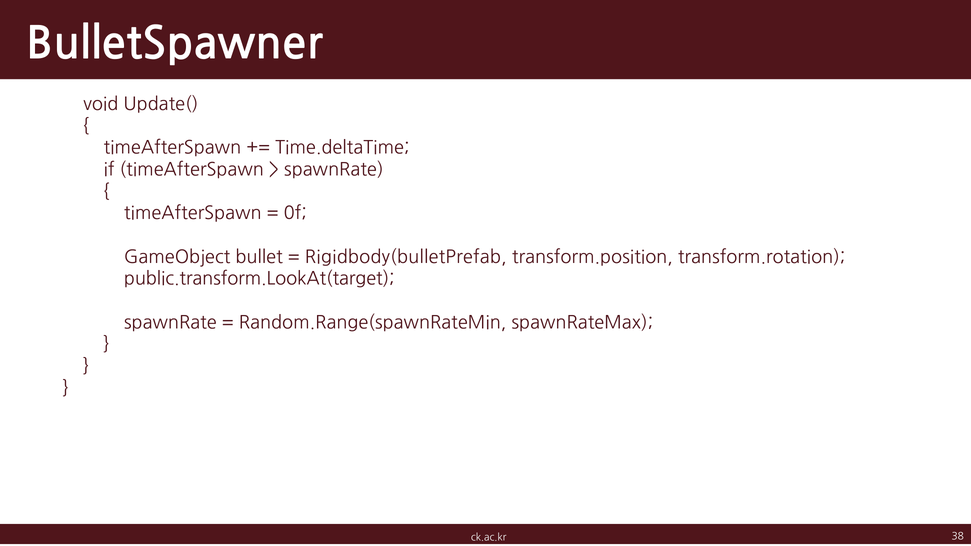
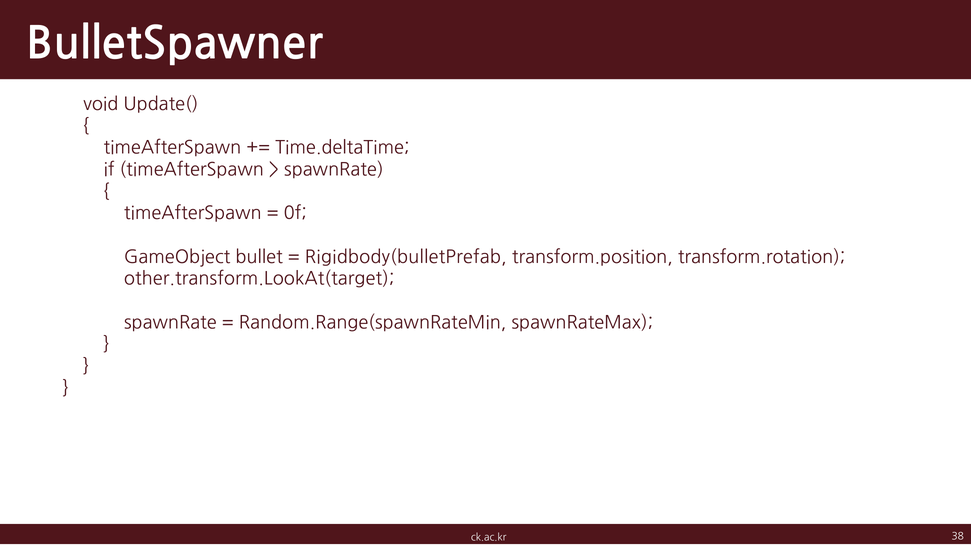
public.transform.LookAt(target: public.transform.LookAt(target -> other.transform.LookAt(target (259, 279)
